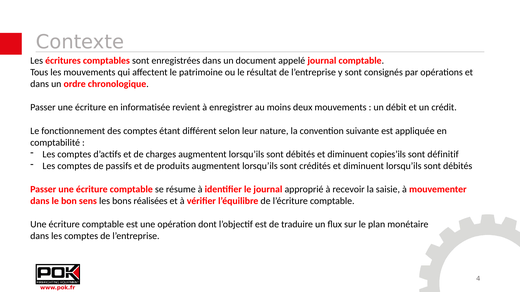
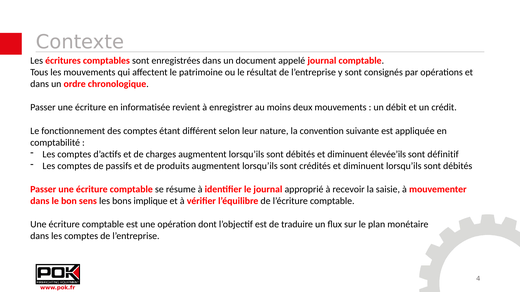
copies’ils: copies’ils -> élevée’ils (388, 154)
réalisées: réalisées -> implique (151, 201)
